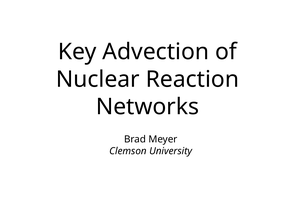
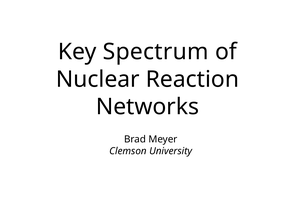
Advection: Advection -> Spectrum (156, 52)
